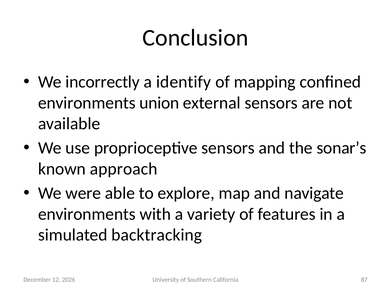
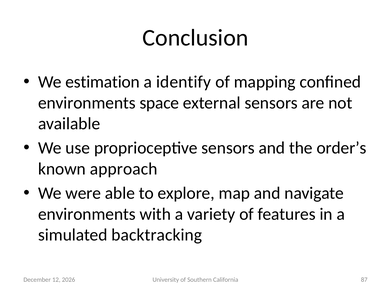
incorrectly: incorrectly -> estimation (103, 82)
union: union -> space (159, 103)
sonar’s: sonar’s -> order’s (341, 148)
